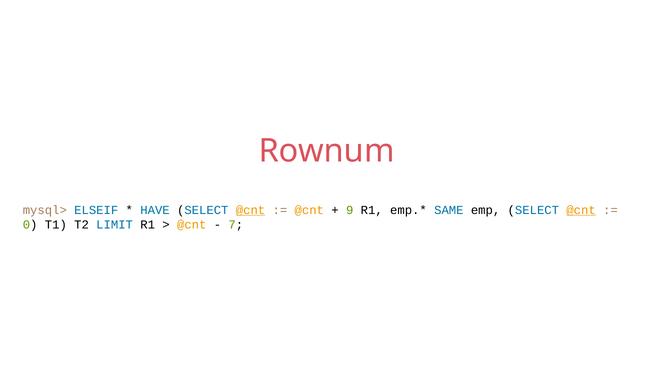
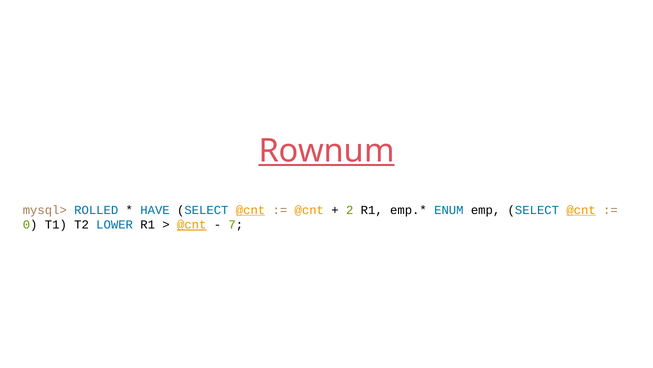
Rownum underline: none -> present (327, 151)
ELSEIF: ELSEIF -> ROLLED (96, 210)
9: 9 -> 2 (350, 210)
SAME: SAME -> ENUM (449, 210)
LIMIT: LIMIT -> LOWER (115, 224)
@cnt underline: none -> present (192, 224)
